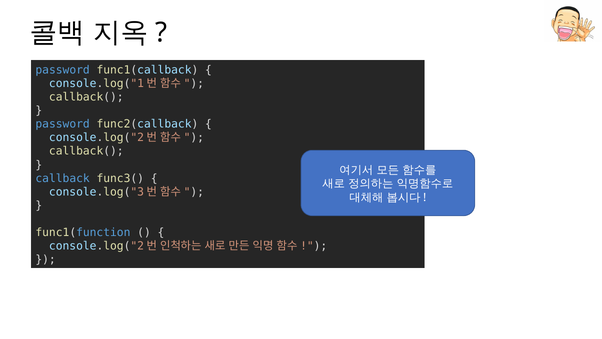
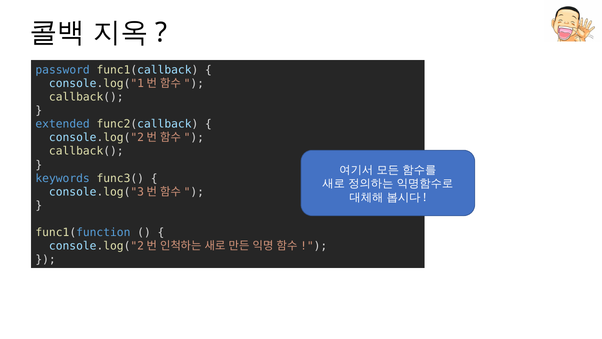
password: password -> extended (63, 124)
callback: callback -> keywords (63, 178)
